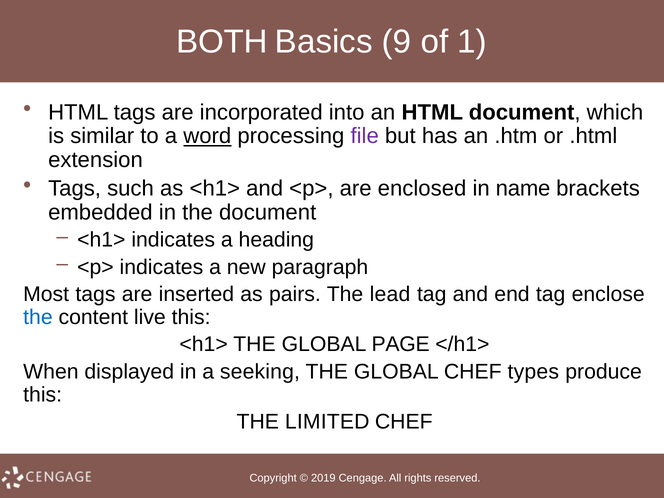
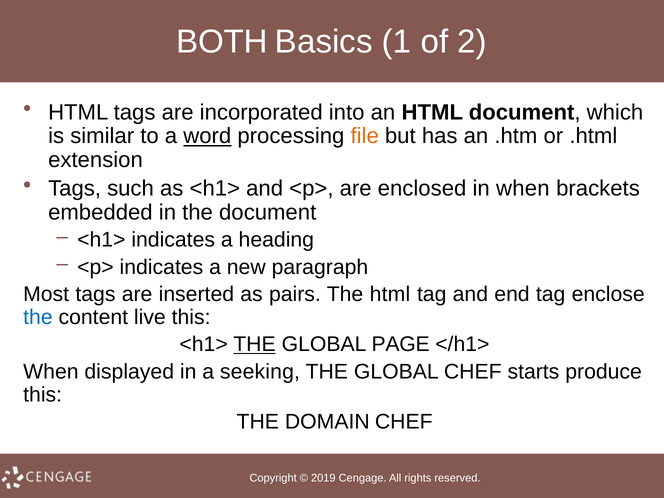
9: 9 -> 1 (397, 42)
1: 1 -> 2 (472, 42)
file colour: purple -> orange (365, 136)
in name: name -> when (523, 189)
The lead: lead -> html (390, 294)
THE underline: none -> present (254, 344)
types: types -> starts (533, 372)
LIMITED: LIMITED -> DOMAIN (327, 422)
